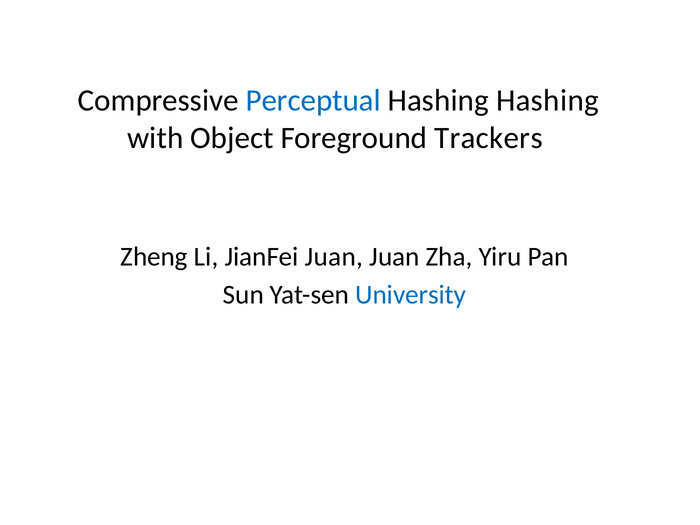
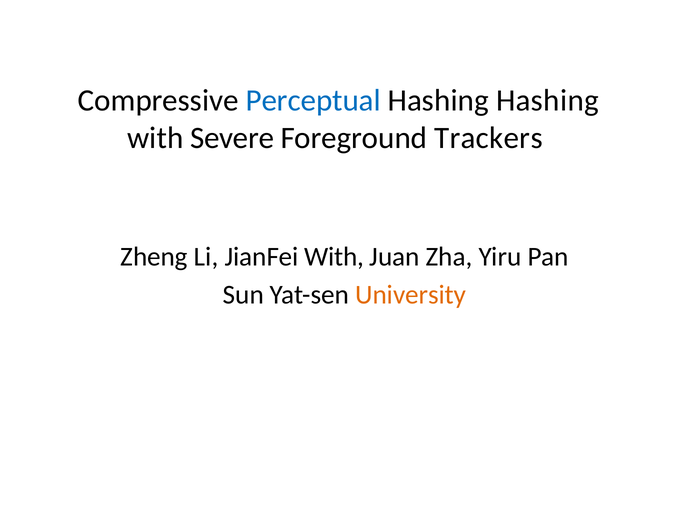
Object: Object -> Severe (232, 138)
JianFei Juan: Juan -> With (334, 257)
University colour: blue -> orange (411, 295)
